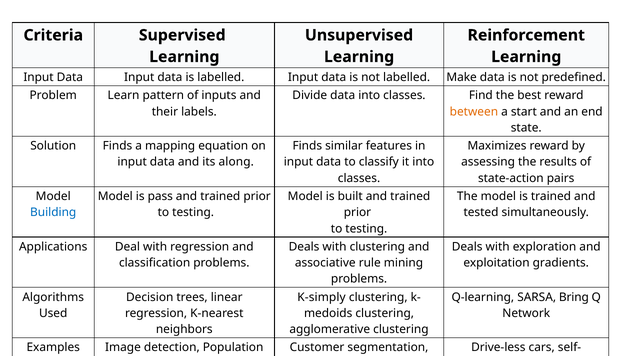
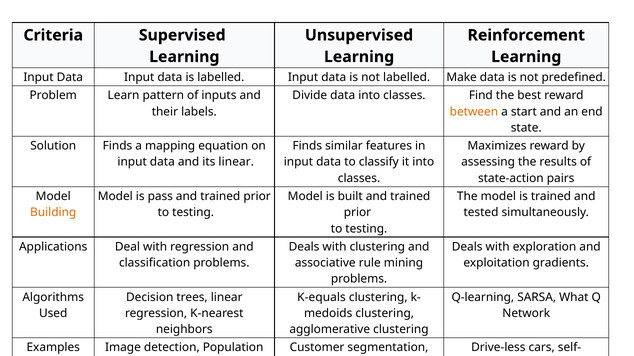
its along: along -> linear (236, 162)
Building colour: blue -> orange (53, 213)
K-simply: K-simply -> K-equals (322, 298)
Bring: Bring -> What (574, 298)
